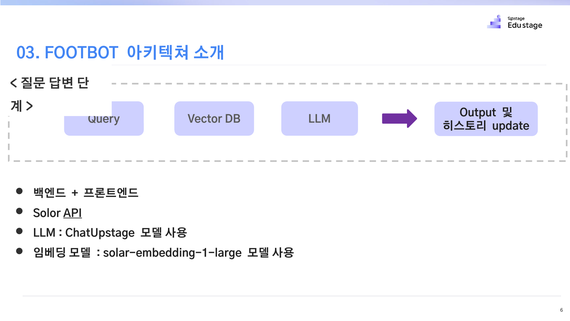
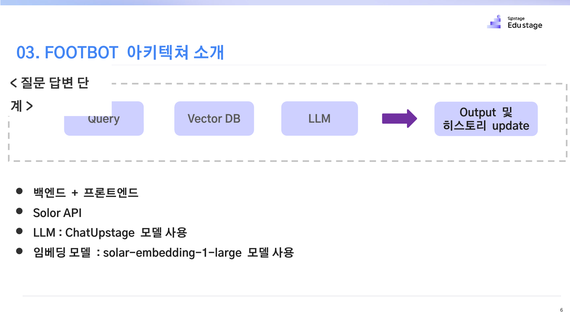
API underline: present -> none (73, 213)
